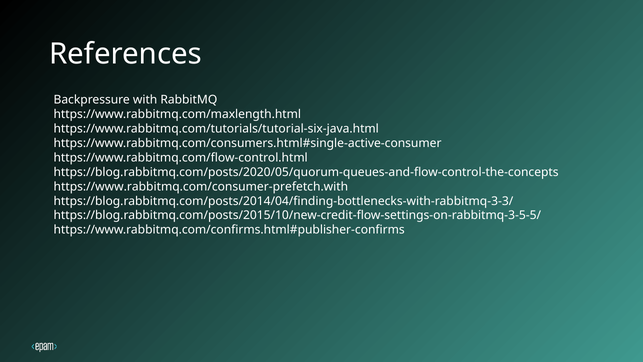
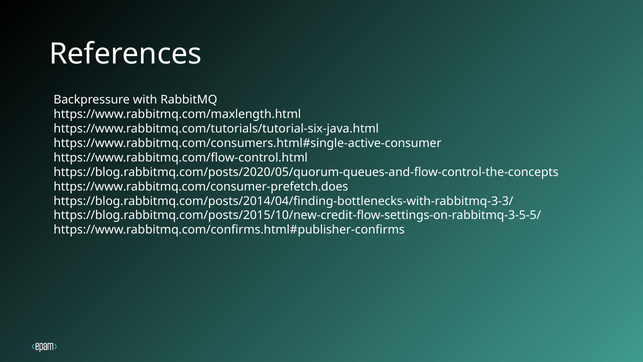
https://www.rabbitmq.com/consumer-prefetch.with: https://www.rabbitmq.com/consumer-prefetch.with -> https://www.rabbitmq.com/consumer-prefetch.does (201, 186)
